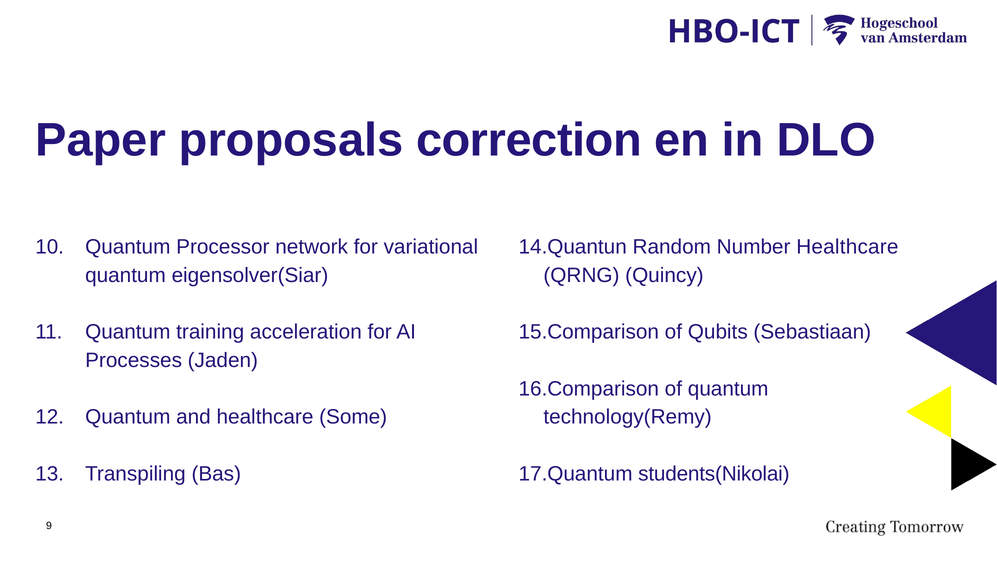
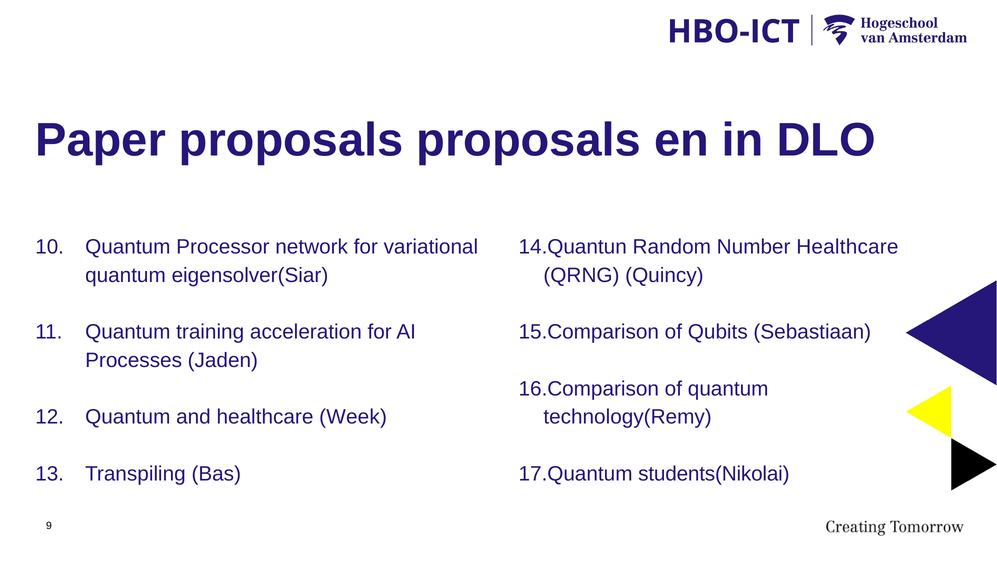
proposals correction: correction -> proposals (529, 140)
Some: Some -> Week (353, 417)
